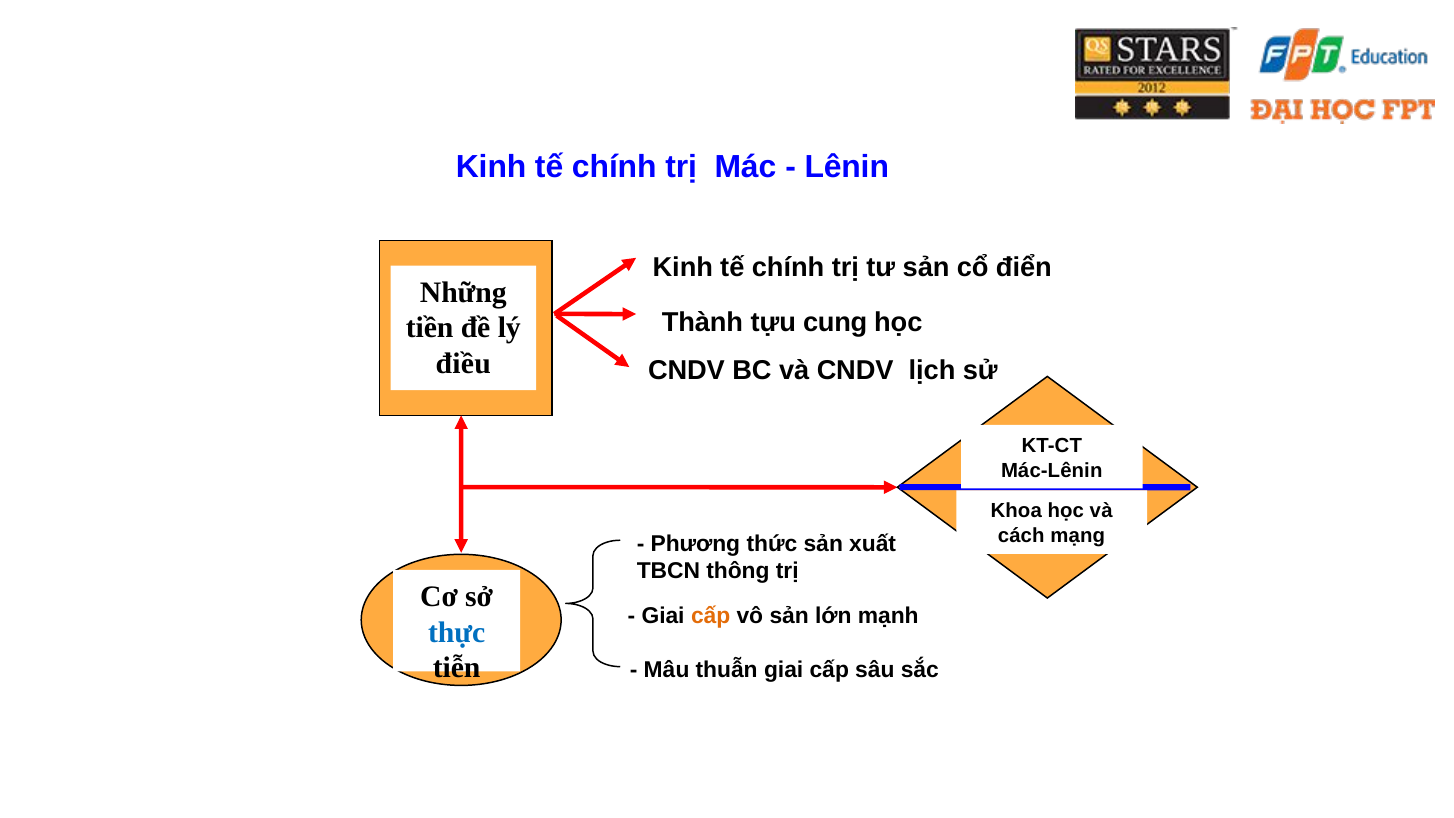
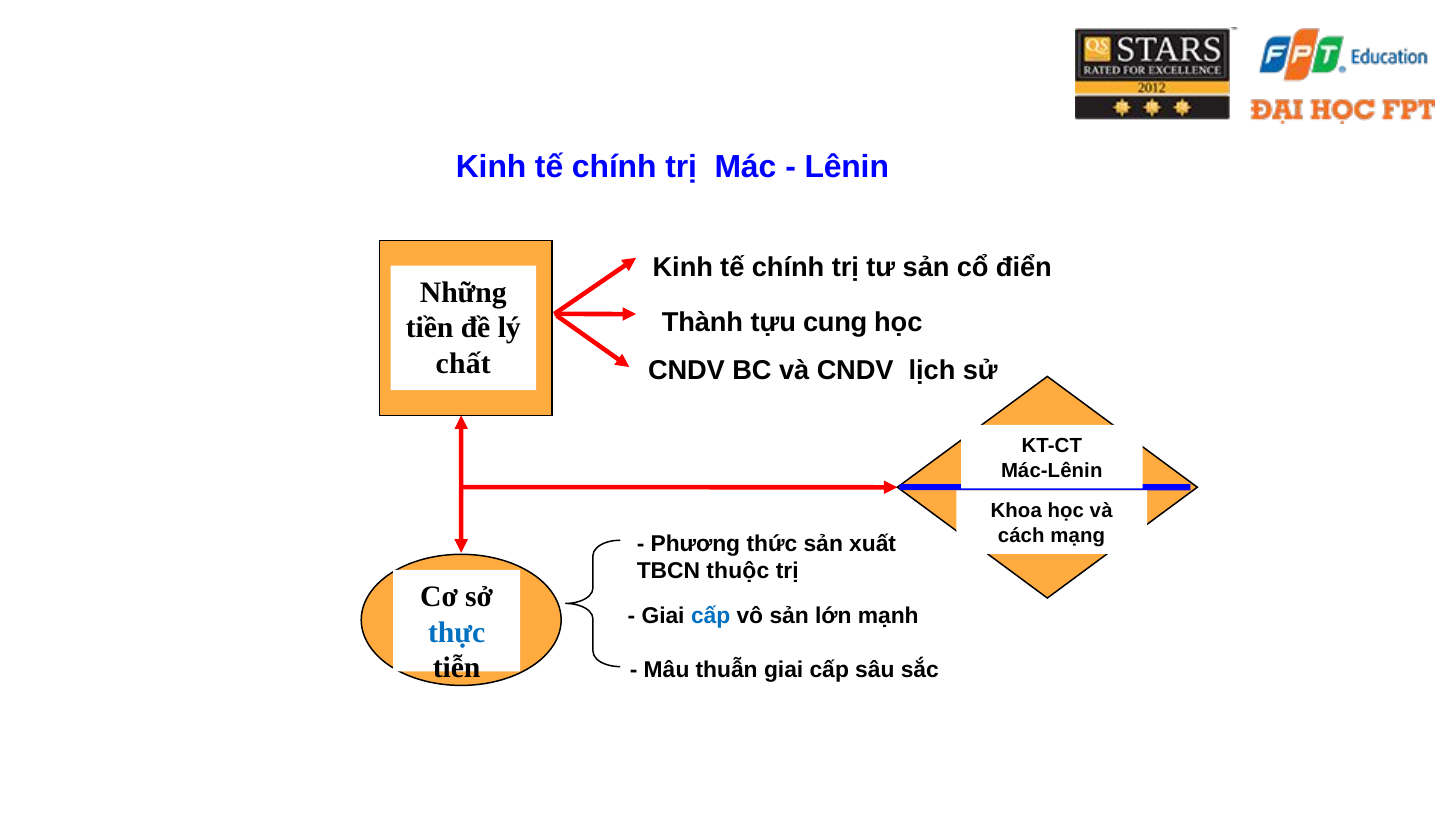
điều: điều -> chất (463, 363)
thông: thông -> thuộc (738, 571)
cấp colour: orange -> blue (711, 616)
